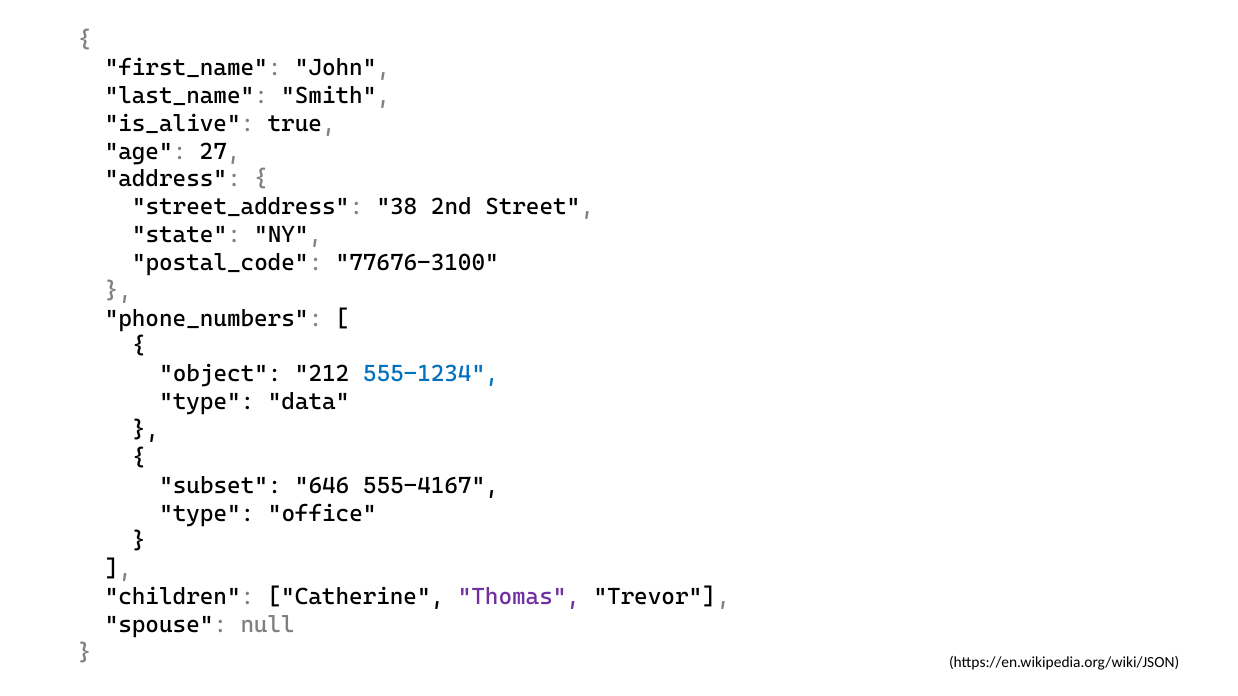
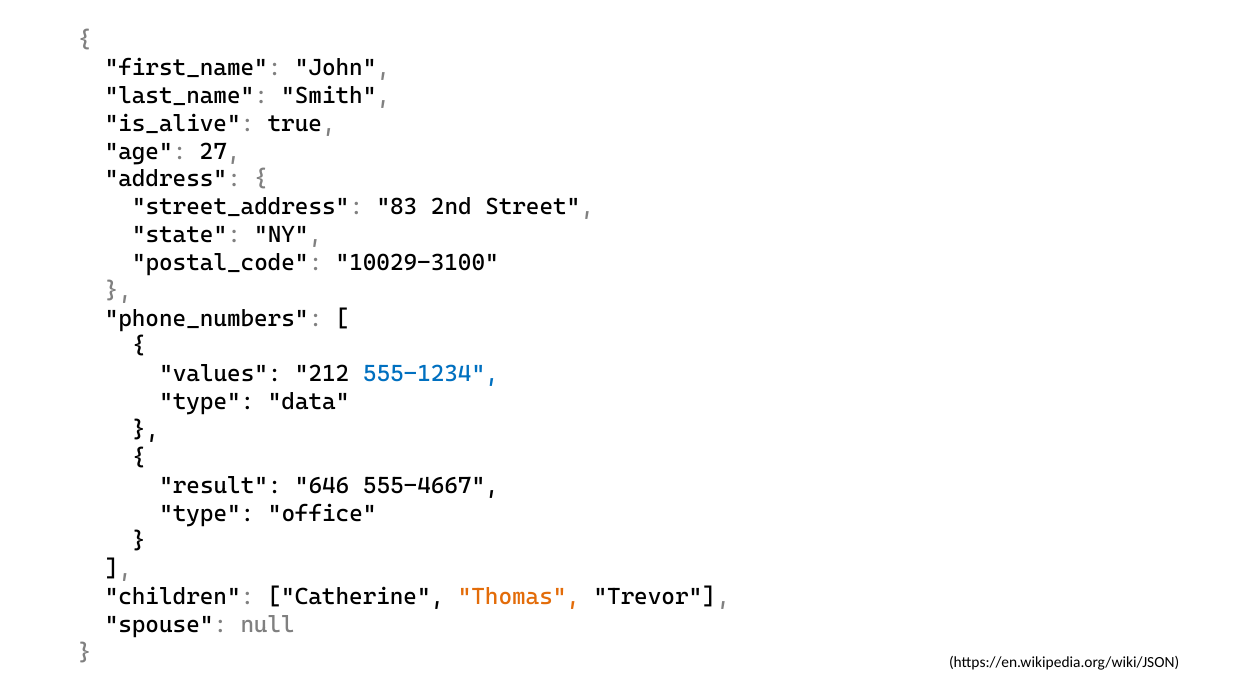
38: 38 -> 83 (397, 207)
77676-3100: 77676-3100 -> 10029-3100 (417, 263)
object: object -> values (220, 374)
subset: subset -> result (220, 486)
555-4167: 555-4167 -> 555-4667 (431, 486)
Thomas colour: purple -> orange (519, 597)
